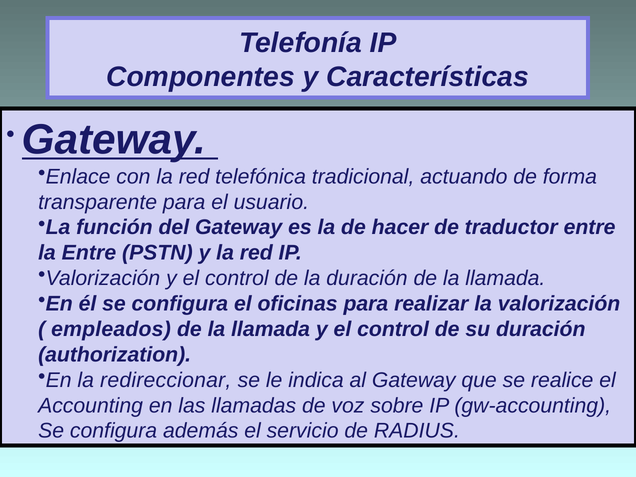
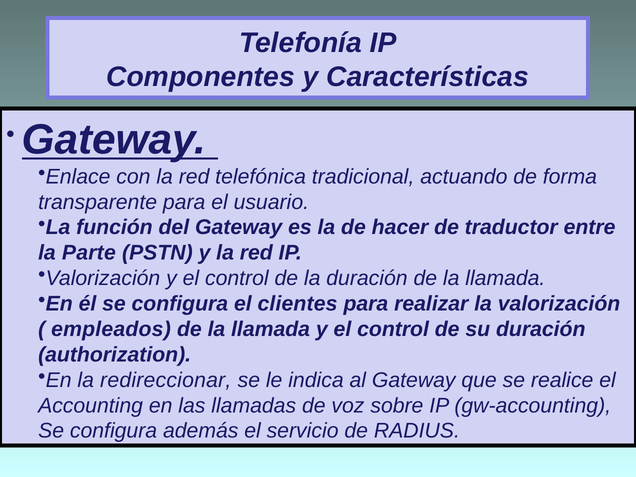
la Entre: Entre -> Parte (89, 253)
oficinas: oficinas -> clientes (298, 304)
